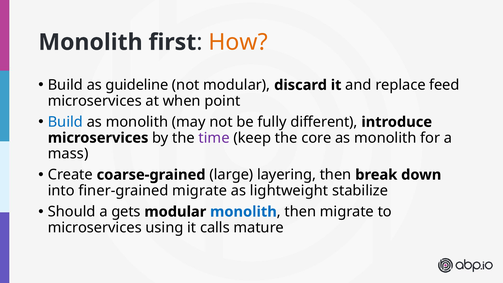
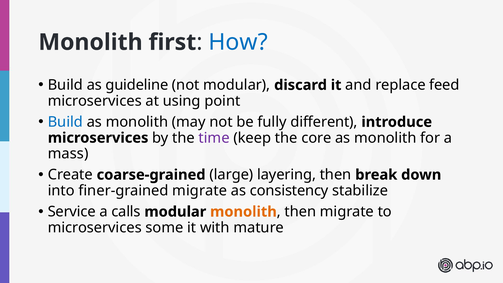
How colour: orange -> blue (238, 42)
when: when -> using (182, 101)
lightweight: lightweight -> consistency (289, 191)
Should: Should -> Service (72, 212)
gets: gets -> calls (126, 212)
monolith colour: blue -> orange (243, 212)
using: using -> some (164, 228)
calls: calls -> with (215, 228)
